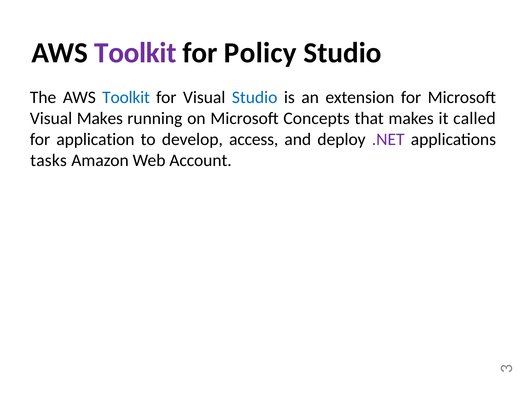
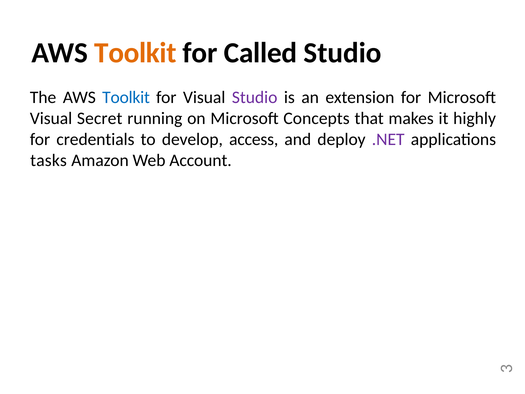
Toolkit colour: purple -> orange (135, 53)
Policy: Policy -> Called (261, 53)
Studio colour: blue -> purple (255, 97)
Visual Makes: Makes -> Secret (100, 118)
called: called -> highly (475, 118)
application: application -> credentials (95, 139)
